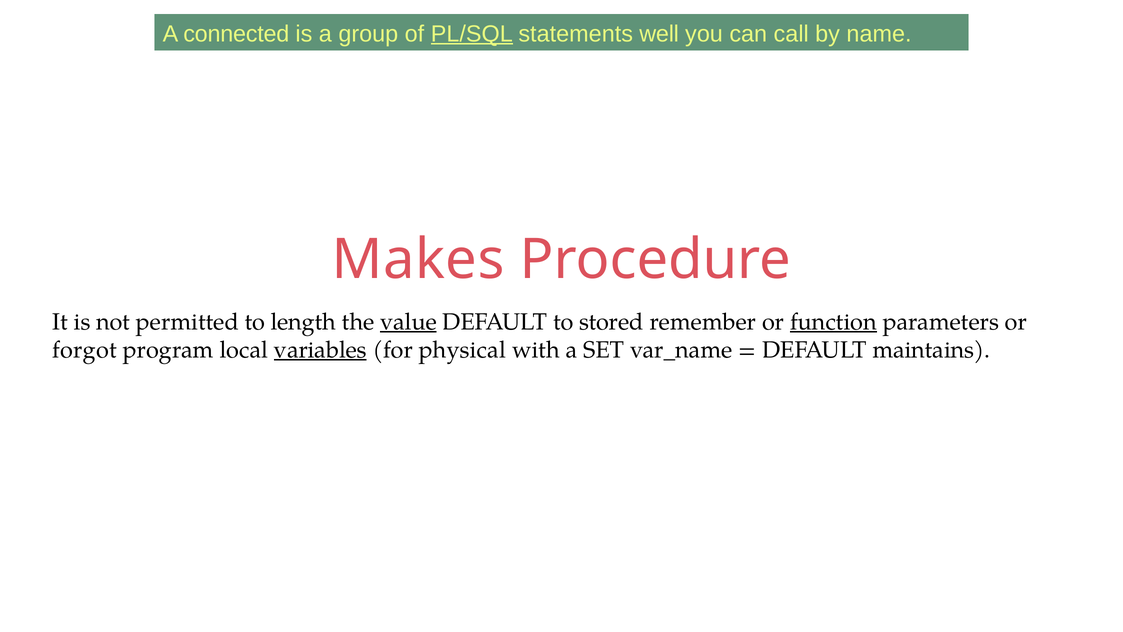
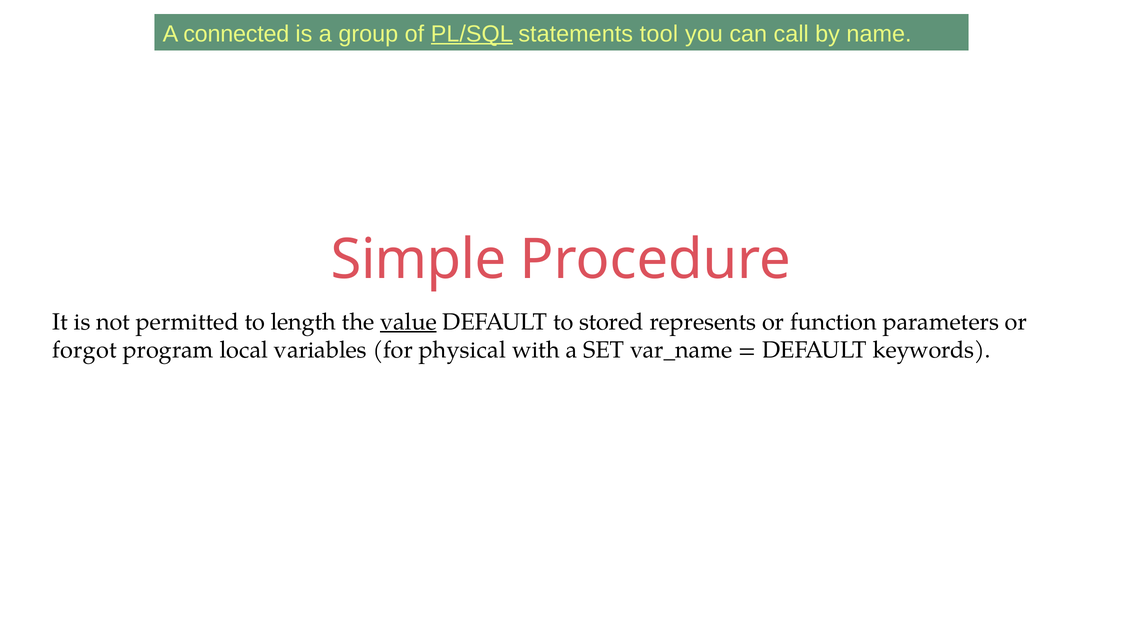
well: well -> tool (659, 34)
Makes: Makes -> Simple (419, 259)
remember: remember -> represents (703, 322)
function underline: present -> none (833, 322)
variables underline: present -> none (320, 350)
maintains: maintains -> keywords (932, 350)
